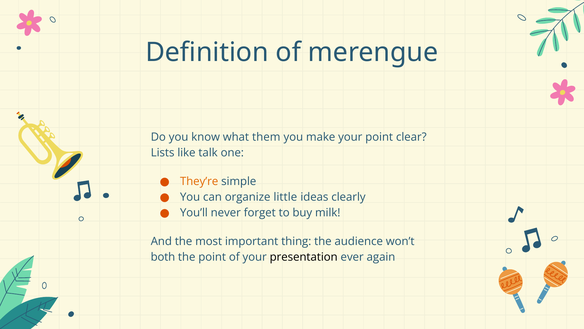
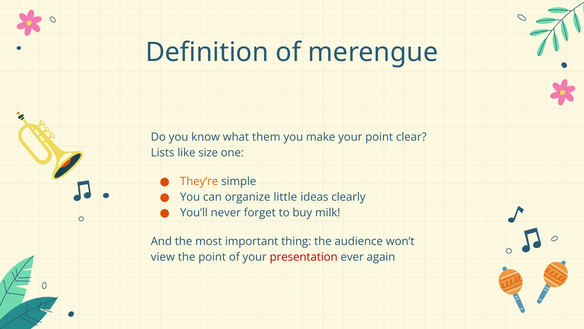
talk: talk -> size (208, 153)
both: both -> view (163, 257)
presentation colour: black -> red (304, 257)
